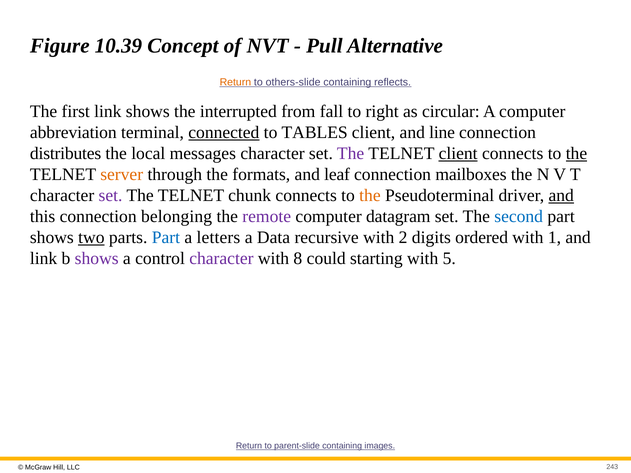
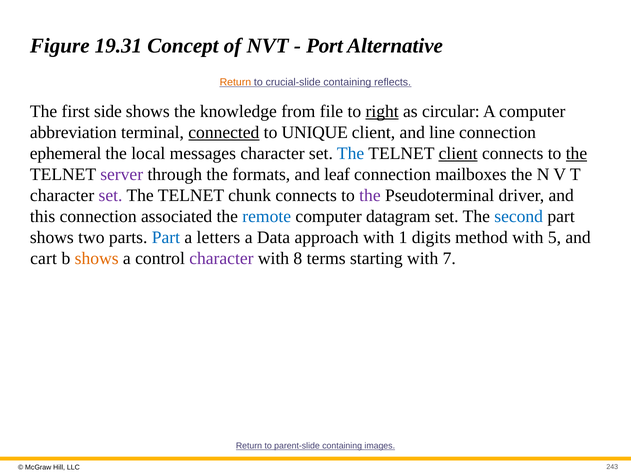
10.39: 10.39 -> 19.31 (118, 46)
Pull: Pull -> Port (325, 46)
others-slide: others-slide -> crucial-slide (293, 82)
first link: link -> side (108, 111)
interrupted: interrupted -> knowledge (238, 111)
fall: fall -> file (331, 111)
right underline: none -> present (382, 111)
TABLES: TABLES -> UNIQUE (315, 132)
distributes: distributes -> ephemeral (66, 153)
The colour: purple -> blue (351, 153)
server colour: orange -> purple (122, 174)
the colour: orange -> purple (370, 195)
and underline: present -> none (561, 195)
belonging: belonging -> associated (177, 217)
remote colour: purple -> blue (267, 217)
two underline: present -> none (91, 238)
recursive: recursive -> approach (327, 238)
2: 2 -> 1 (403, 238)
ordered: ordered -> method (482, 238)
1: 1 -> 5 (554, 238)
link: link -> cart (44, 259)
shows colour: purple -> orange (97, 259)
could: could -> terms (326, 259)
5: 5 -> 7 (449, 259)
